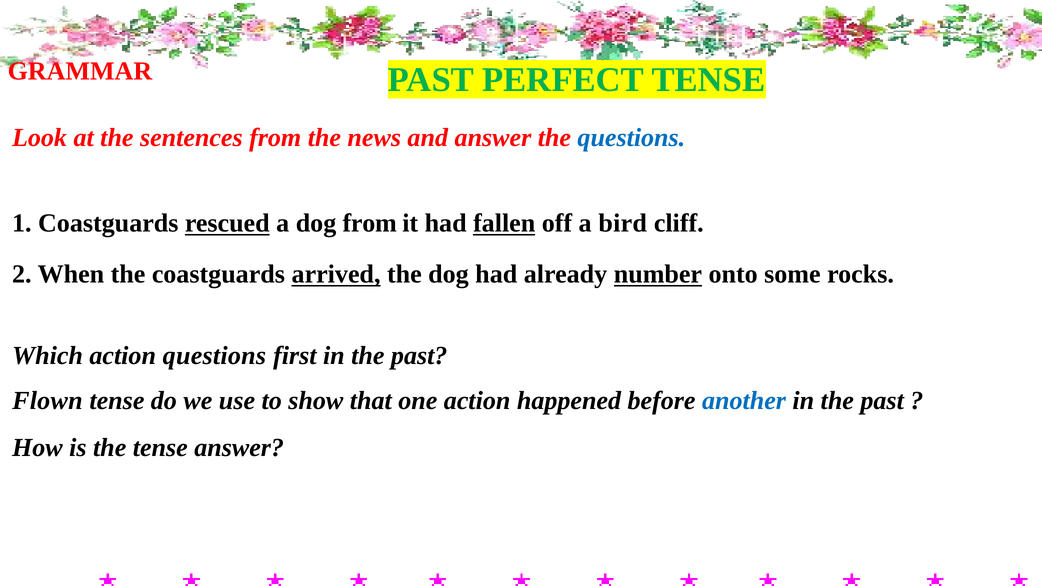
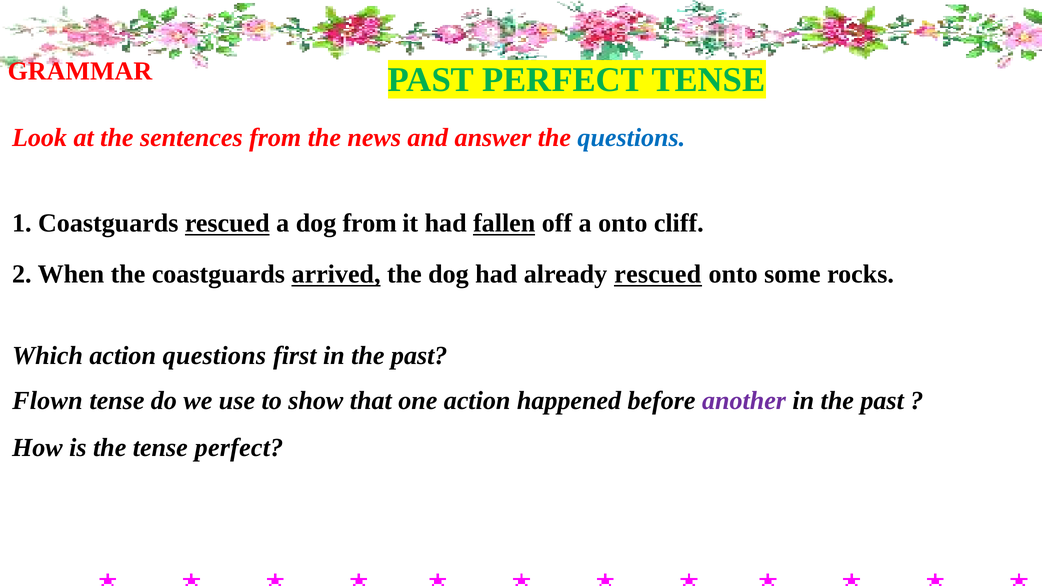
a bird: bird -> onto (623, 223)
already number: number -> rescued (658, 274)
another colour: blue -> purple (744, 401)
tense answer: answer -> perfect (239, 448)
